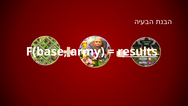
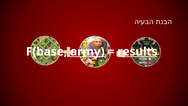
army underline: none -> present (87, 52)
